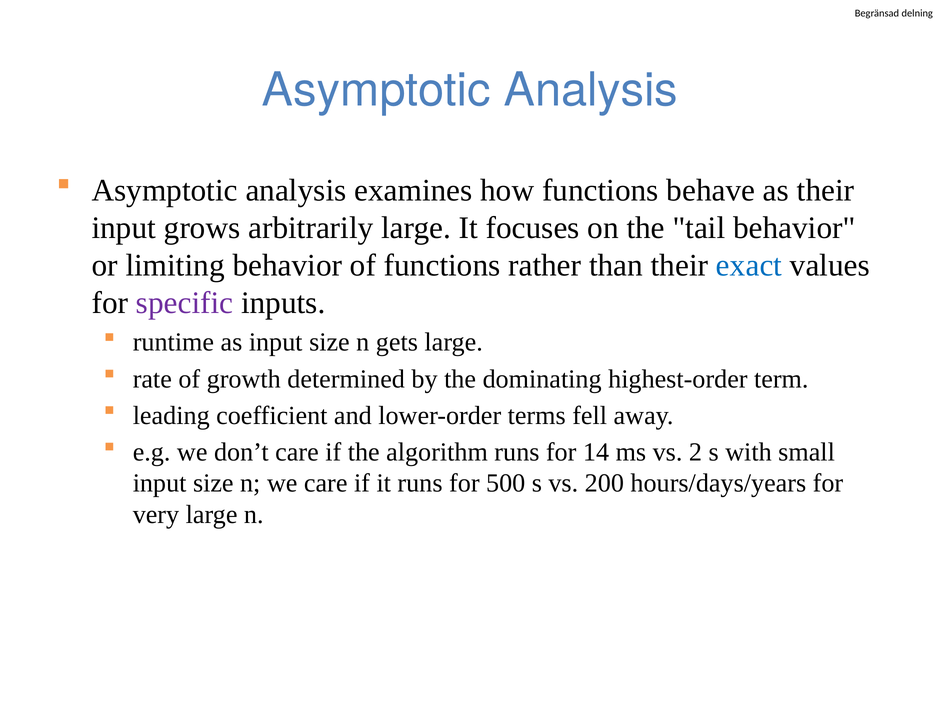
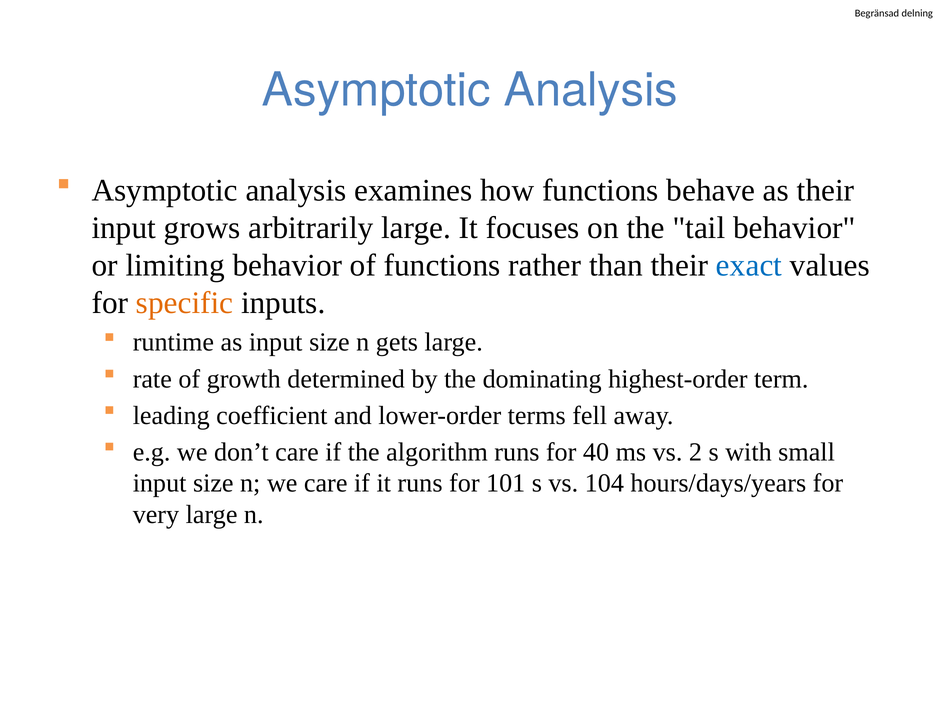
specific colour: purple -> orange (185, 303)
14: 14 -> 40 (596, 452)
500: 500 -> 101 (506, 483)
200: 200 -> 104 (604, 483)
